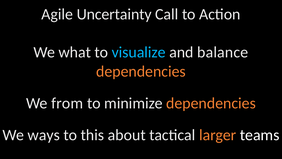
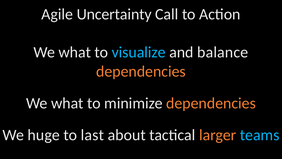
from: from -> what (67, 103)
ways: ways -> huge (44, 135)
this: this -> last (92, 135)
teams colour: white -> light blue (260, 135)
